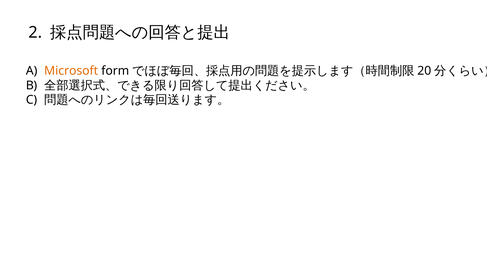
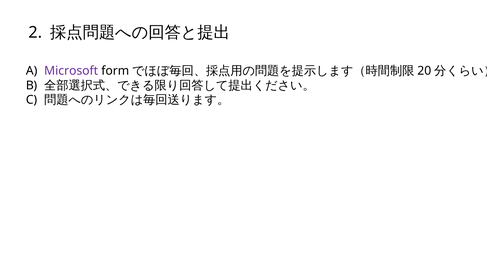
Microsoft colour: orange -> purple (71, 71)
